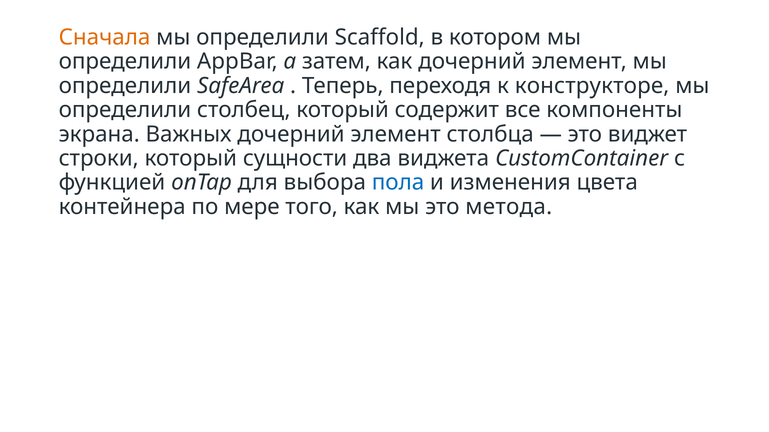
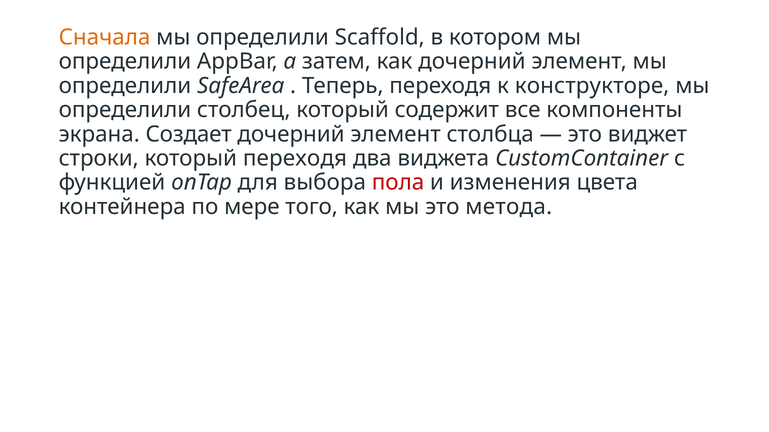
Важных: Важных -> Создает (189, 134)
который сущности: сущности -> переходя (295, 159)
пола colour: blue -> red (398, 183)
